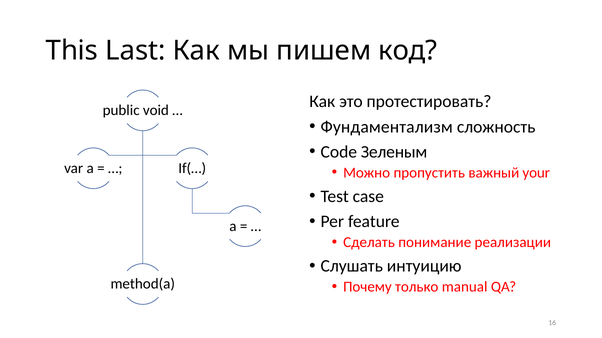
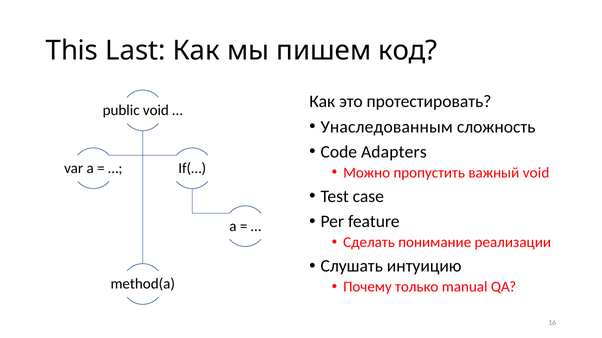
Фундаментализм: Фундаментализм -> Унаследованным (387, 127)
Зеленым: Зеленым -> Adapters (394, 152)
важный your: your -> void (536, 173)
